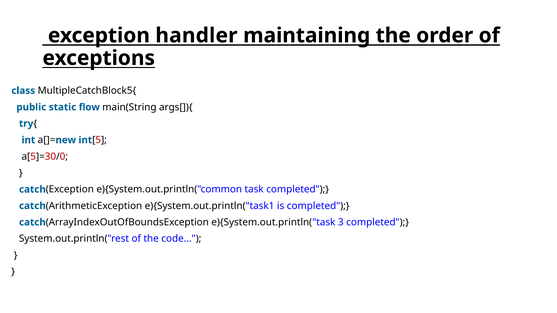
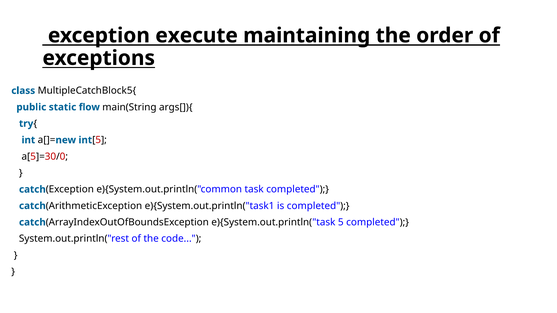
handler: handler -> execute (197, 36)
3: 3 -> 5 (341, 222)
